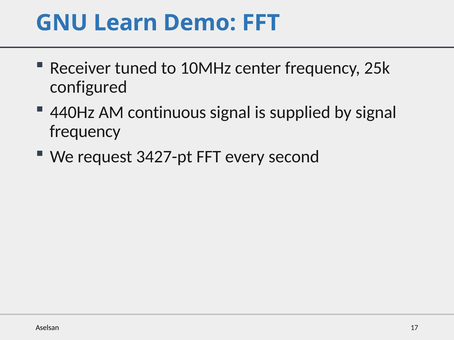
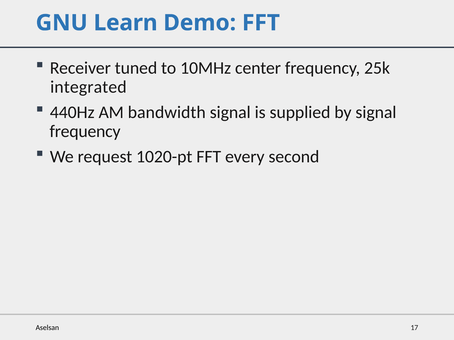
configured: configured -> integrated (88, 87)
continuous: continuous -> bandwidth (167, 112)
3427-pt: 3427-pt -> 1020-pt (164, 157)
